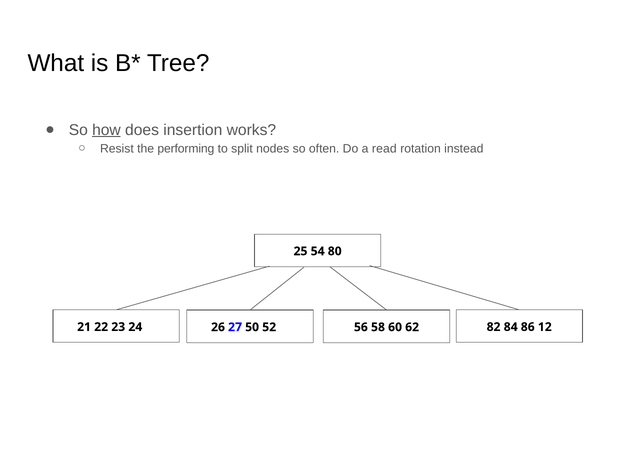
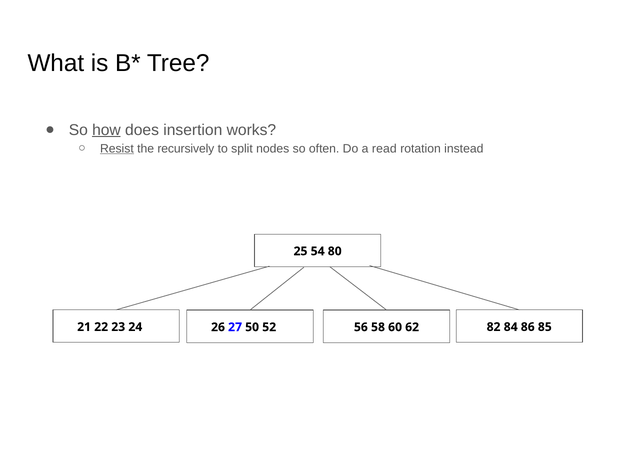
Resist underline: none -> present (117, 148)
performing: performing -> recursively (186, 148)
12: 12 -> 85 (545, 327)
